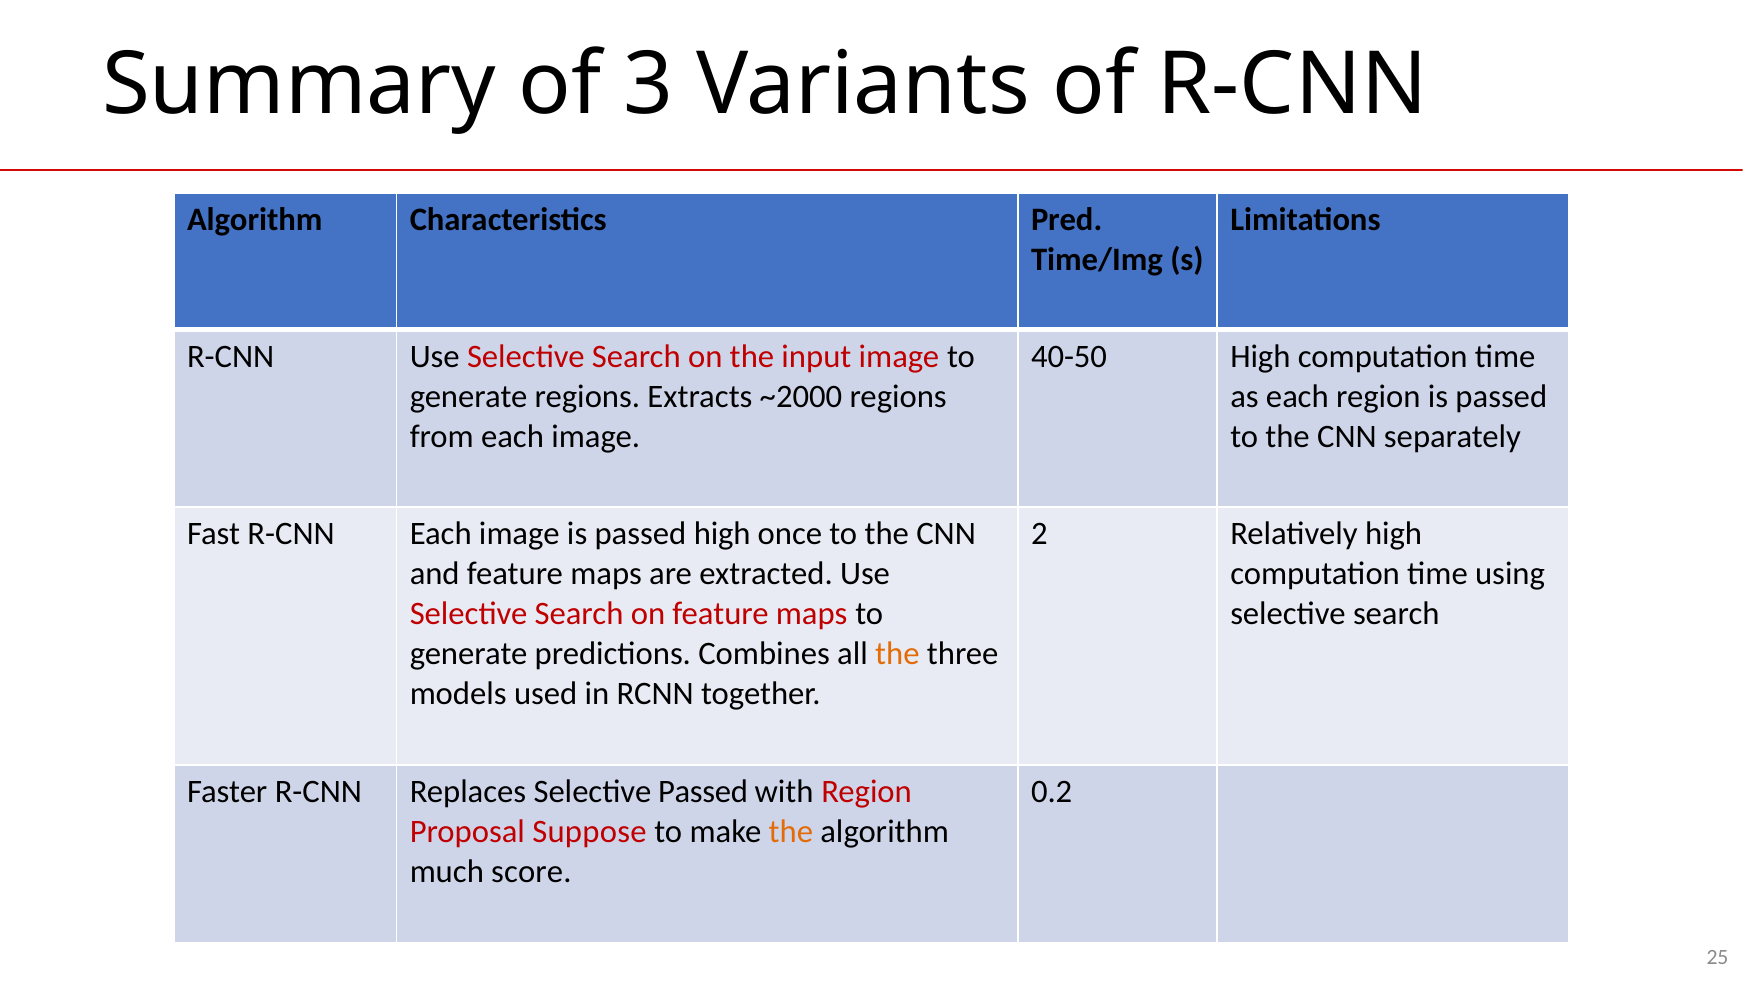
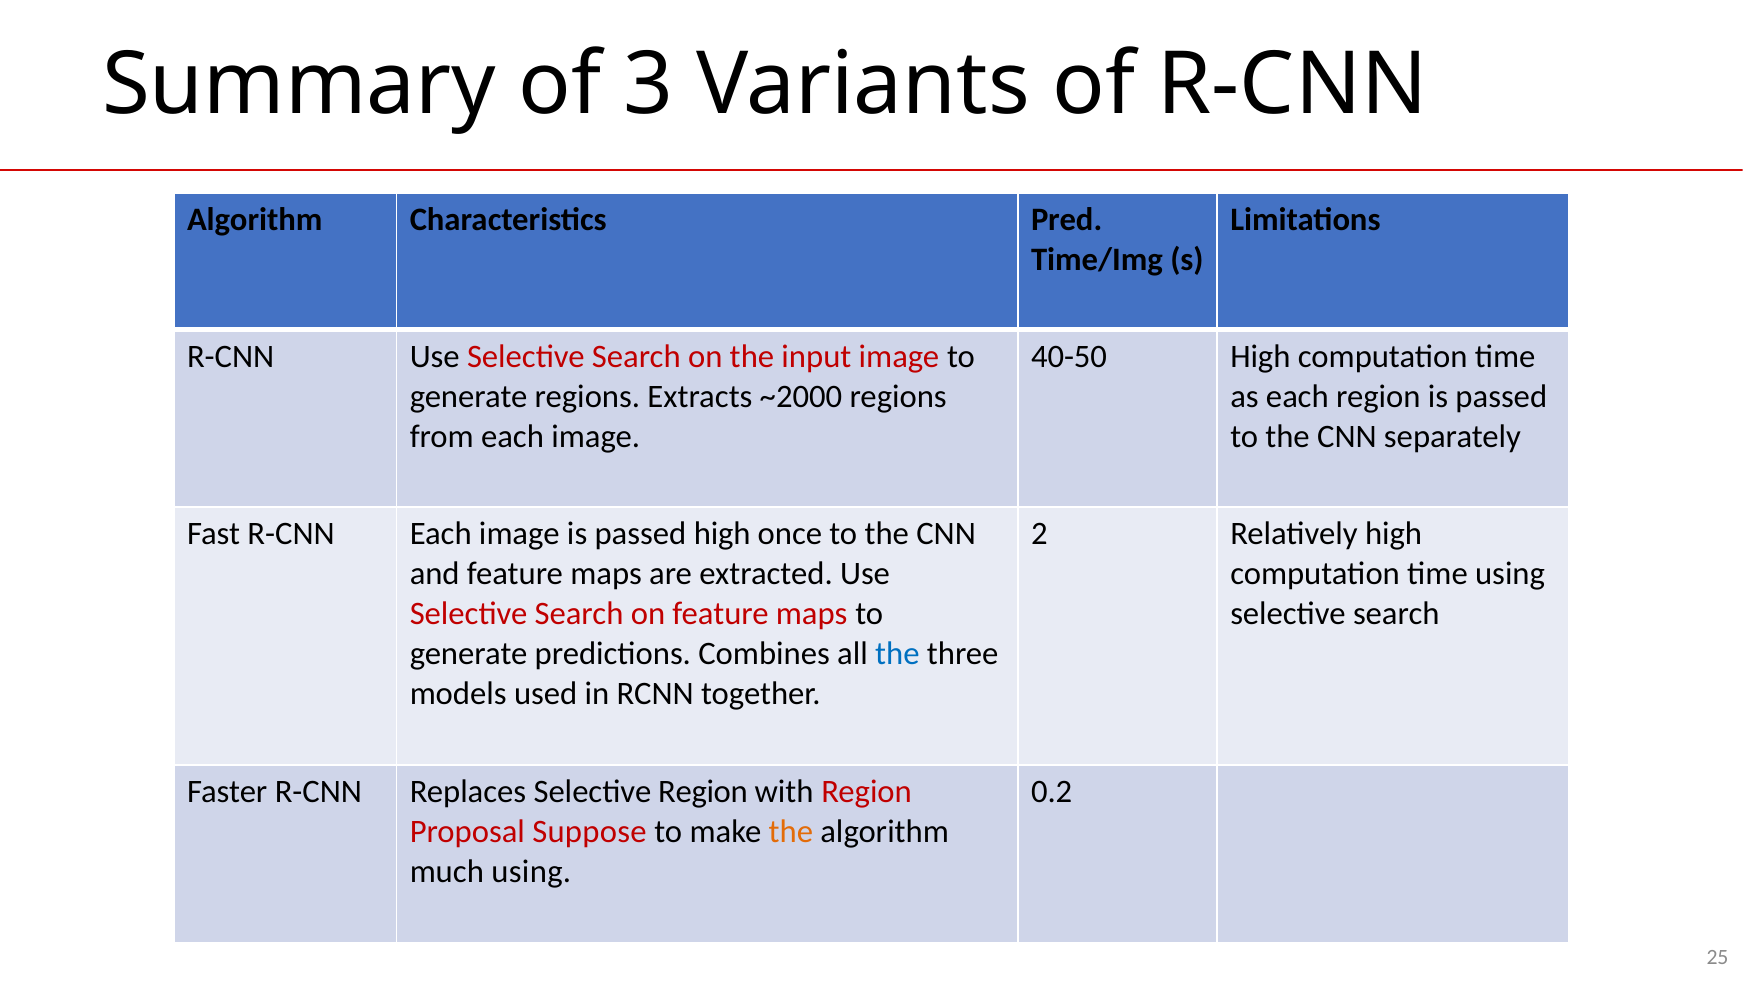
the colour: orange -> blue (897, 653)
Selective Passed: Passed -> Region (703, 792)
much score: score -> using (531, 871)
